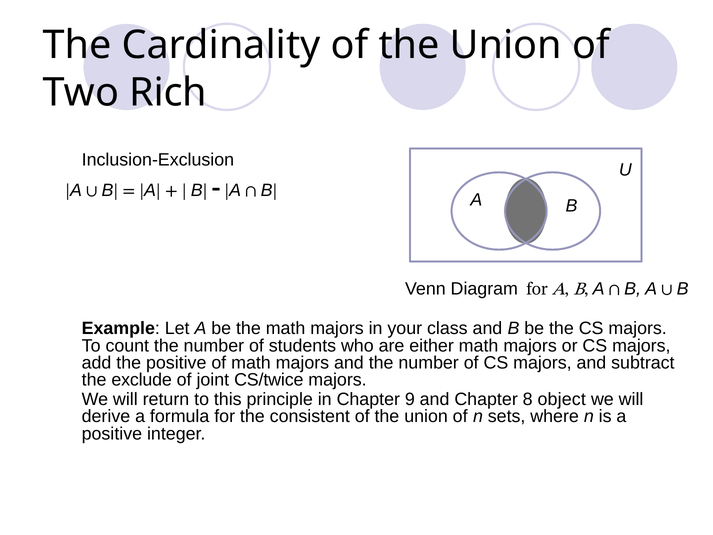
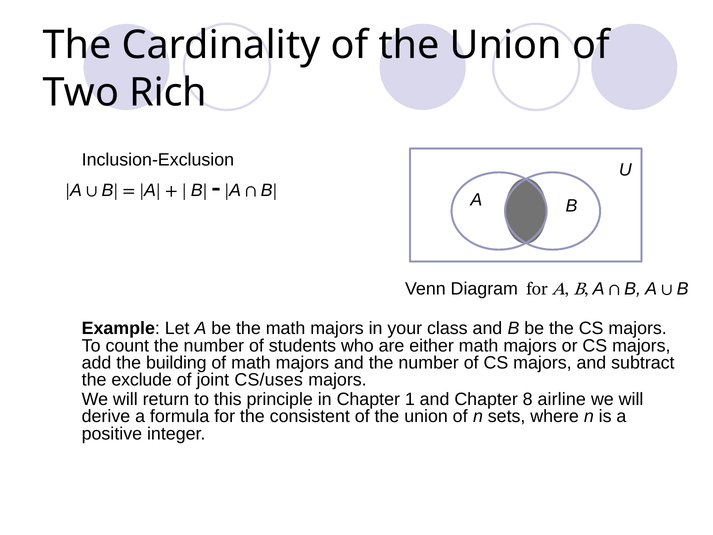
the positive: positive -> building (176, 363)
CS/twice: CS/twice -> CS/uses (269, 380)
9: 9 -> 1 (410, 399)
object: object -> airline (562, 399)
